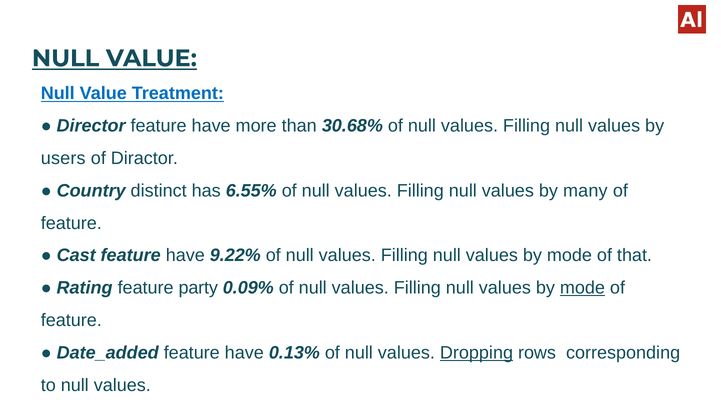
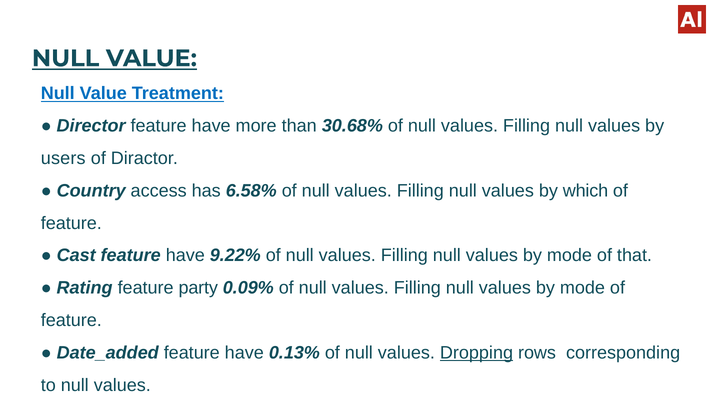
distinct: distinct -> access (159, 191)
6.55%: 6.55% -> 6.58% (251, 191)
many: many -> which (585, 191)
mode underline: present -> none (582, 288)
